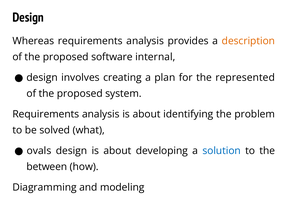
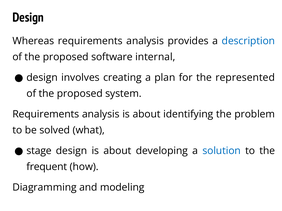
description colour: orange -> blue (248, 41)
ovals: ovals -> stage (39, 151)
between: between -> frequent (47, 167)
